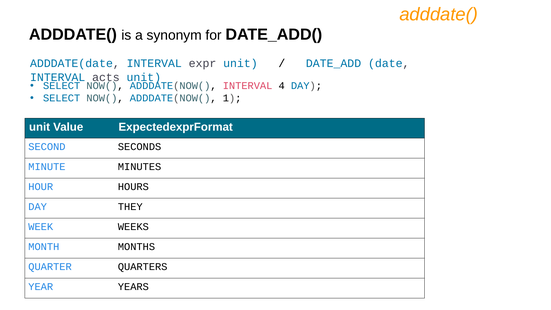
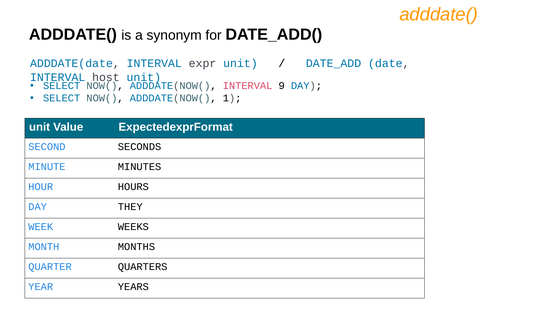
acts: acts -> host (106, 77)
4: 4 -> 9 (282, 86)
